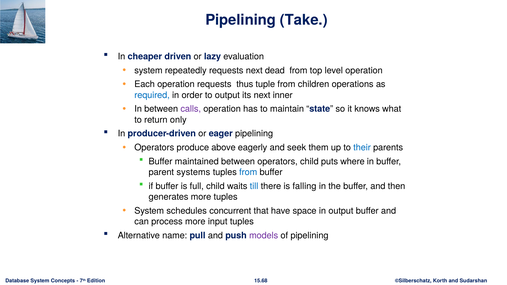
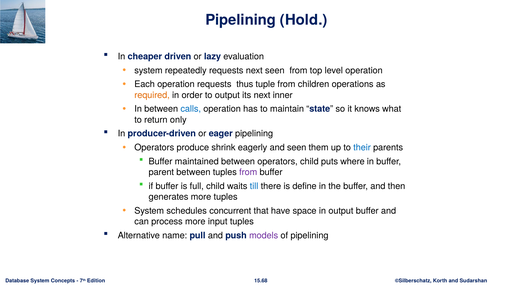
Take: Take -> Hold (304, 20)
next dead: dead -> seen (275, 70)
required colour: blue -> orange (152, 95)
calls colour: purple -> blue (191, 109)
above: above -> shrink (223, 148)
and seek: seek -> seen (297, 148)
parent systems: systems -> between (193, 172)
from colour: blue -> purple (248, 172)
falling: falling -> define (305, 186)
